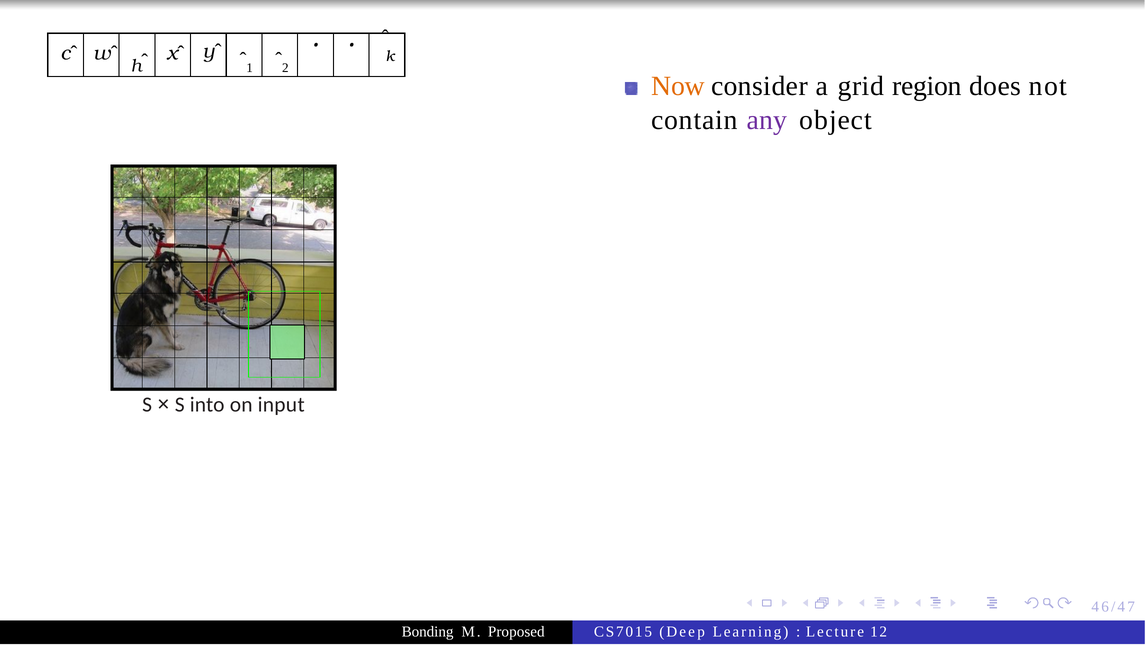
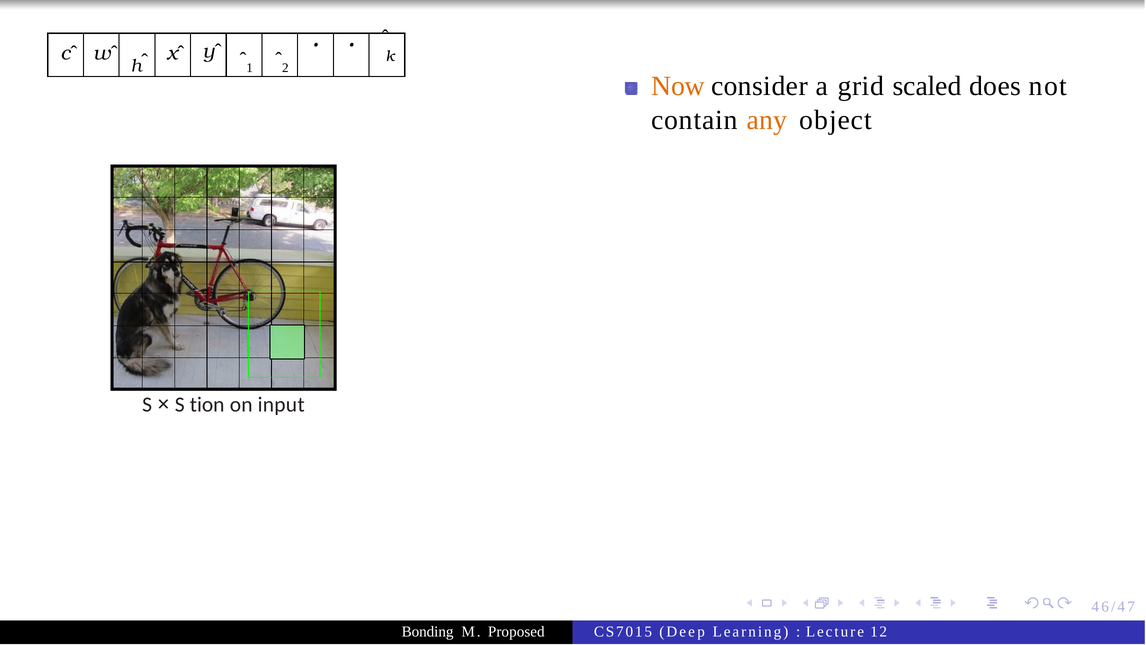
region: region -> scaled (927, 86)
any colour: purple -> orange (767, 120)
into: into -> tion (207, 405)
